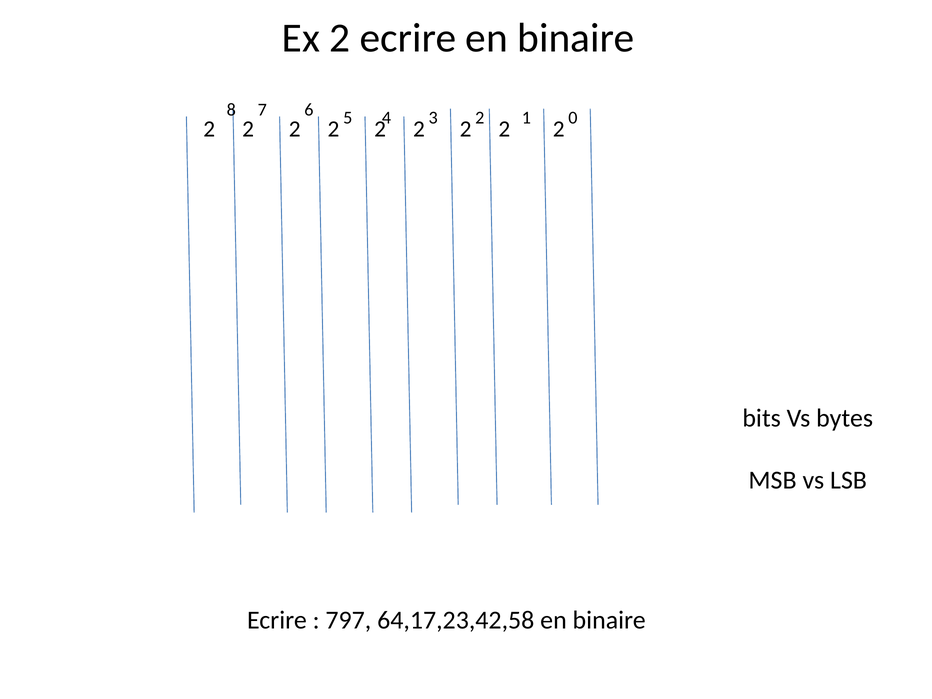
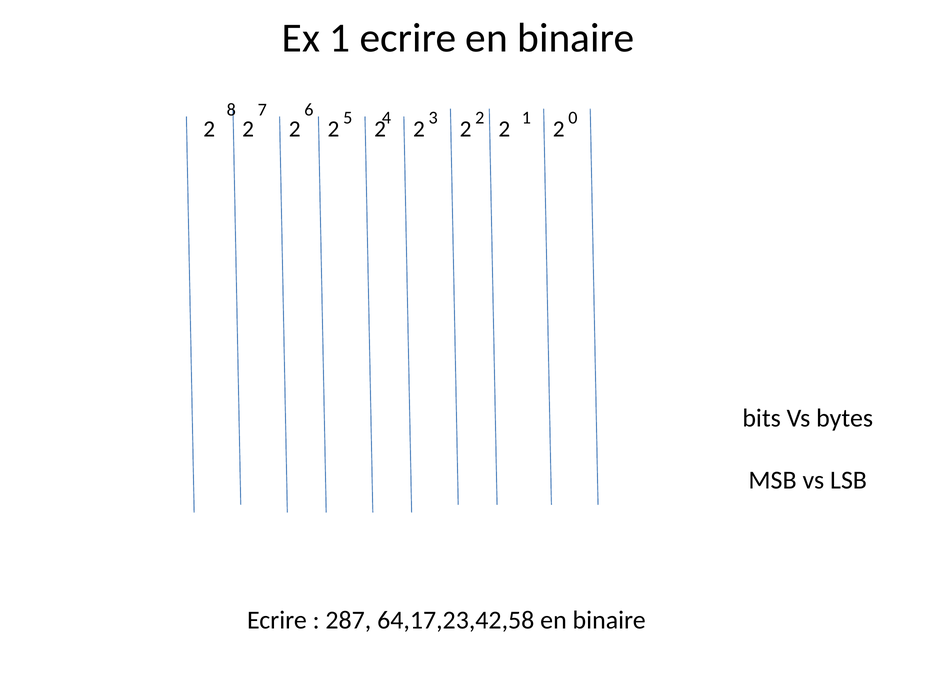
Ex 2: 2 -> 1 (340, 38)
797: 797 -> 287 (348, 620)
